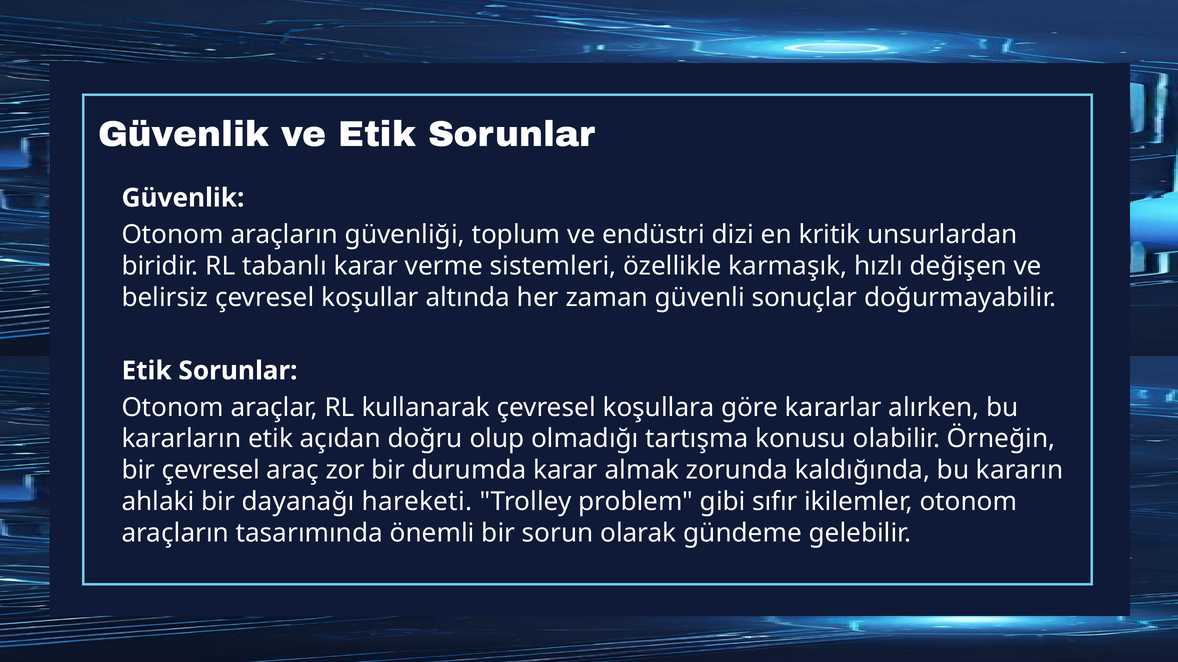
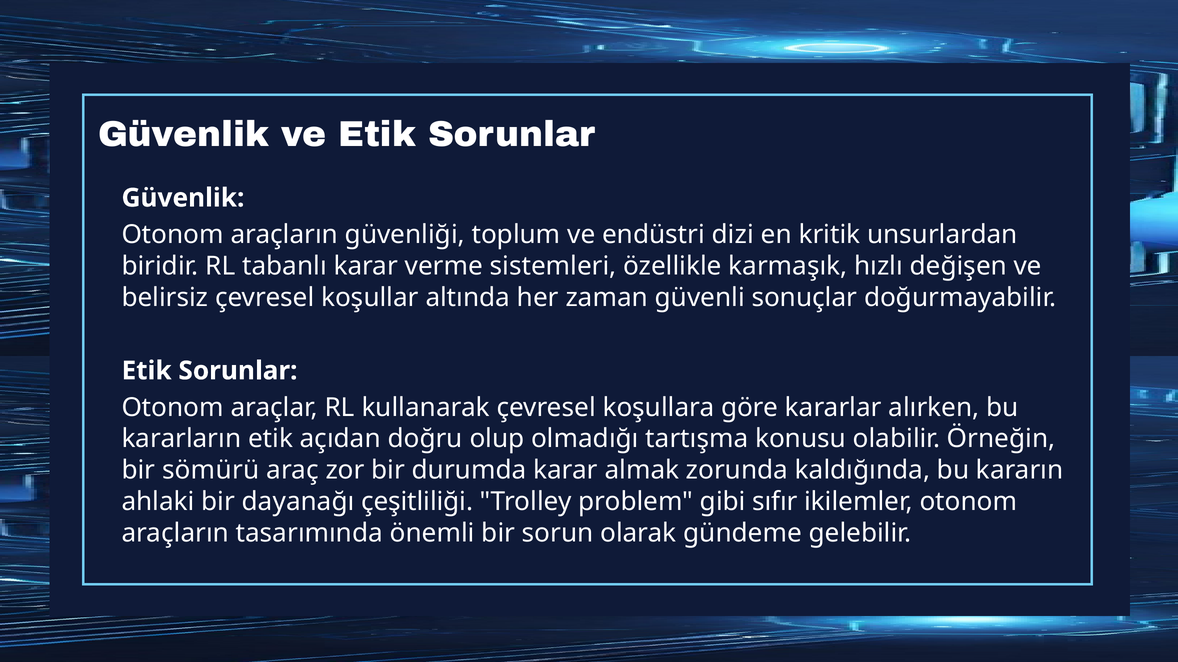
bir çevresel: çevresel -> sömürü (211, 471)
hareketi: hareketi -> çeşitliliği (417, 502)
